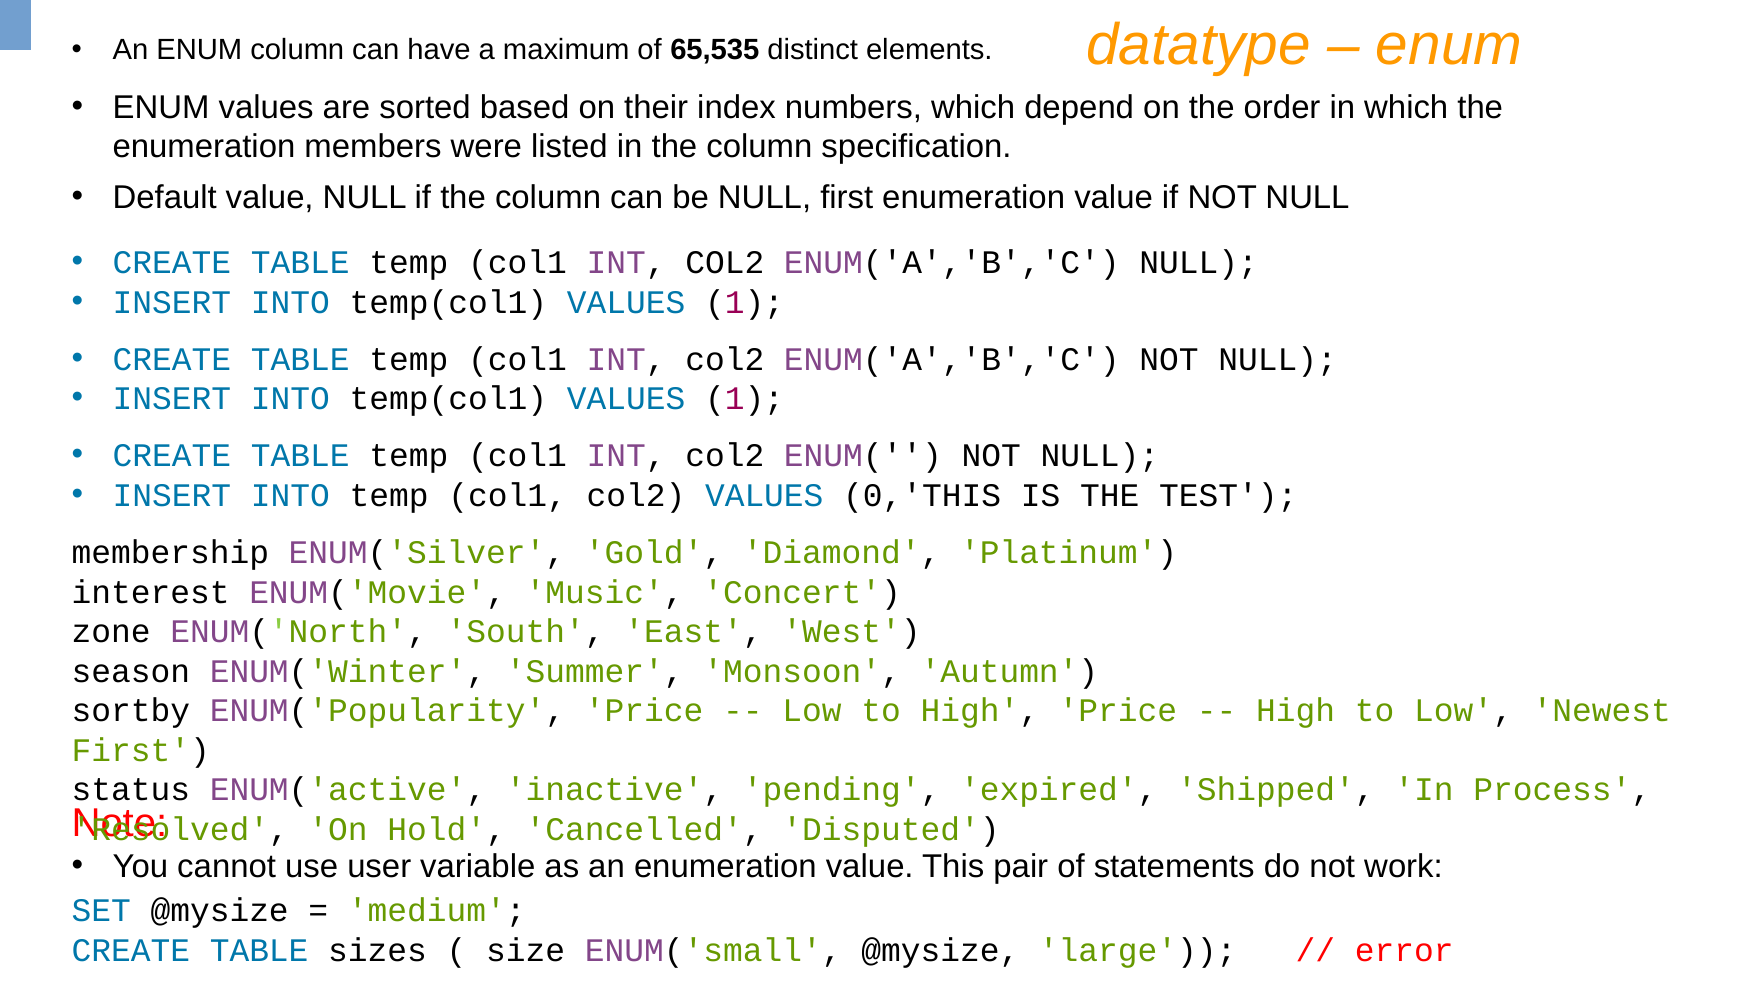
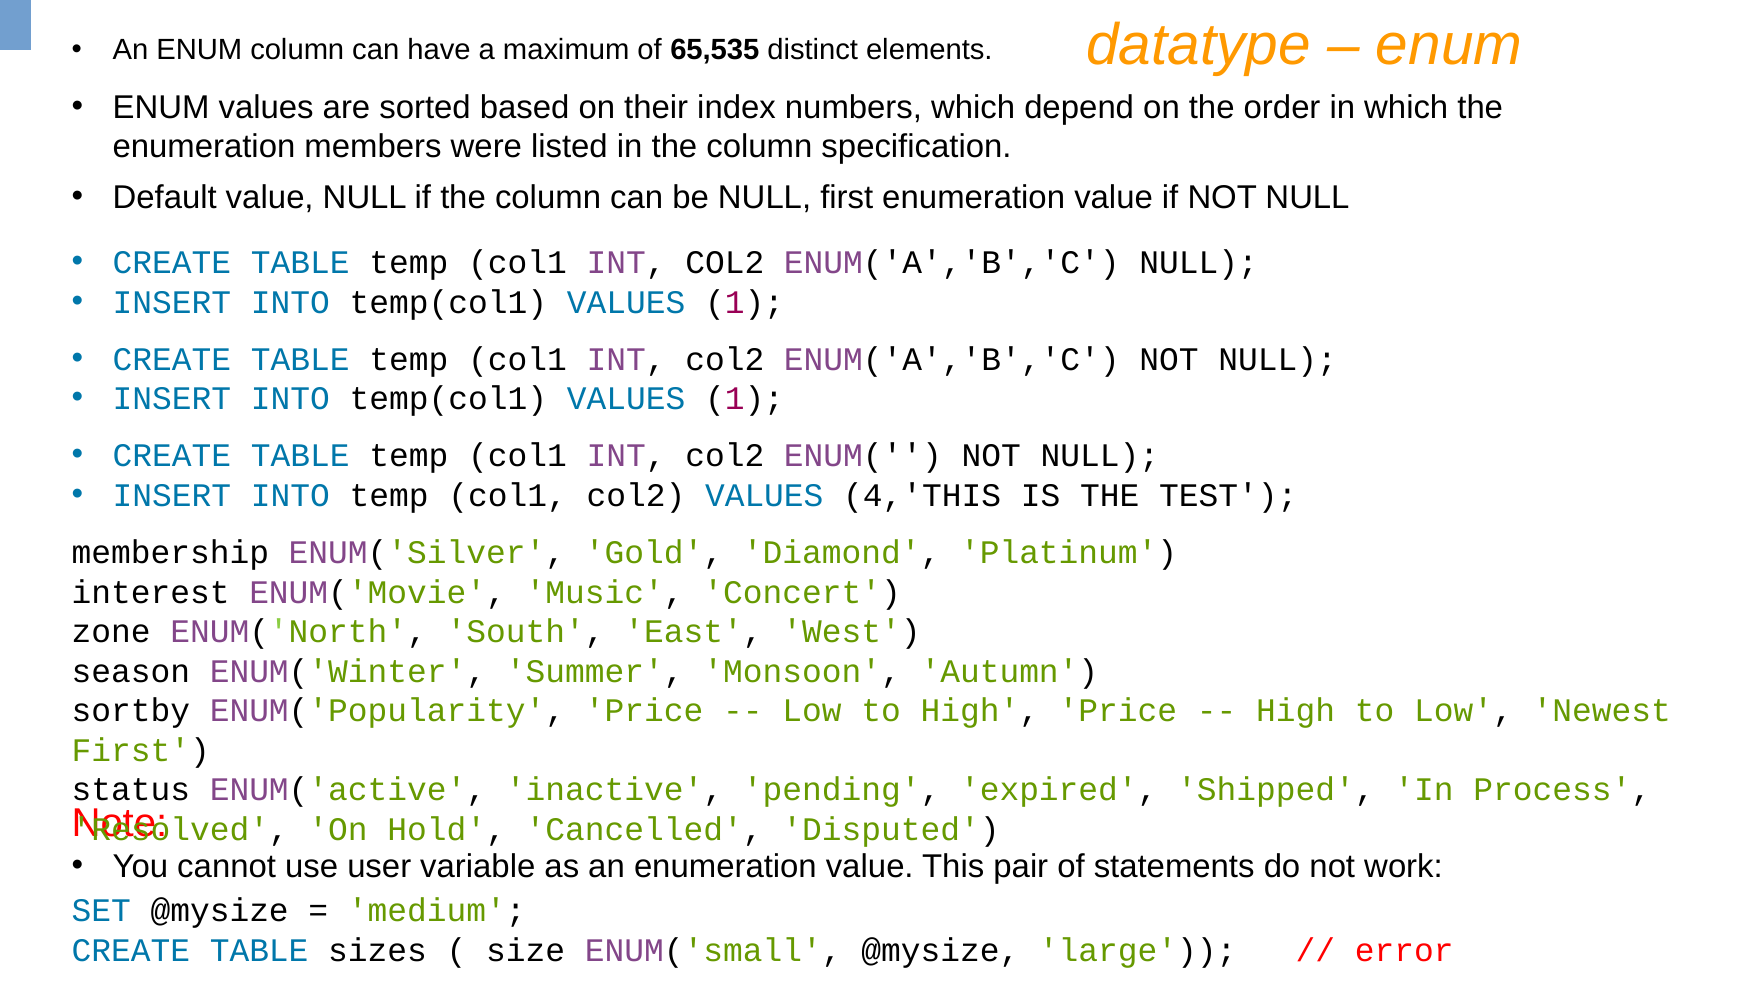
0,'THIS: 0,'THIS -> 4,'THIS (922, 495)
